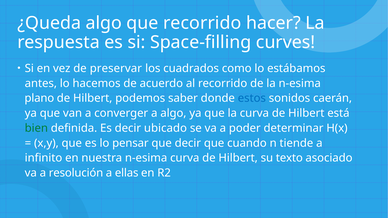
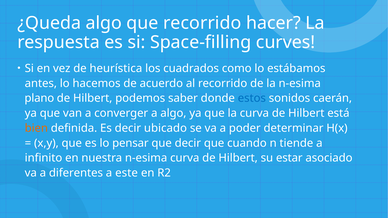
preservar: preservar -> heurística (116, 68)
bien colour: green -> orange (36, 128)
texto: texto -> estar (289, 158)
resolución: resolución -> diferentes (76, 173)
ellas: ellas -> este (127, 173)
